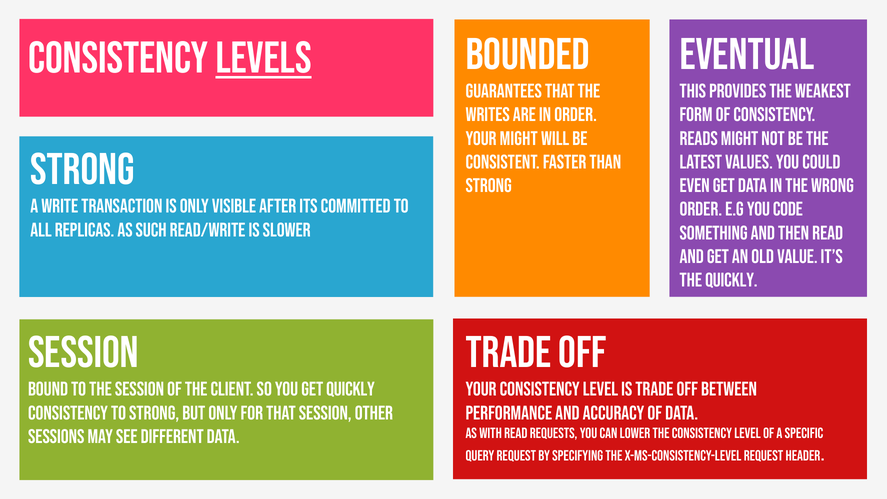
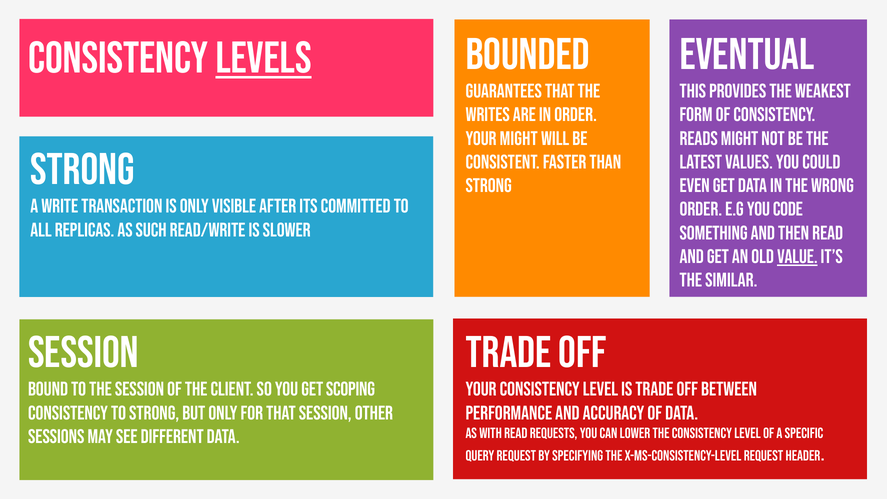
value underline: none -> present (797, 257)
the quickly: quickly -> similar (731, 280)
get quickly: quickly -> scoping (350, 389)
